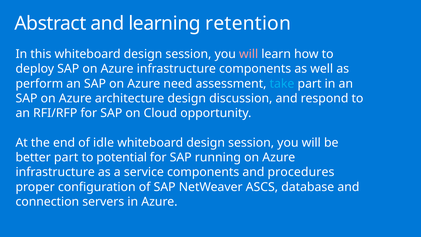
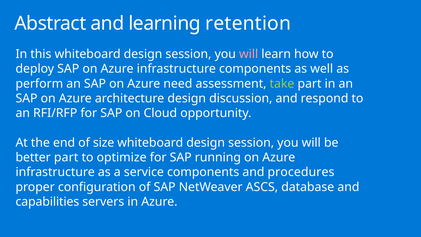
take colour: light blue -> light green (282, 84)
idle: idle -> size (104, 143)
potential: potential -> optimize (122, 157)
connection: connection -> capabilities (47, 202)
